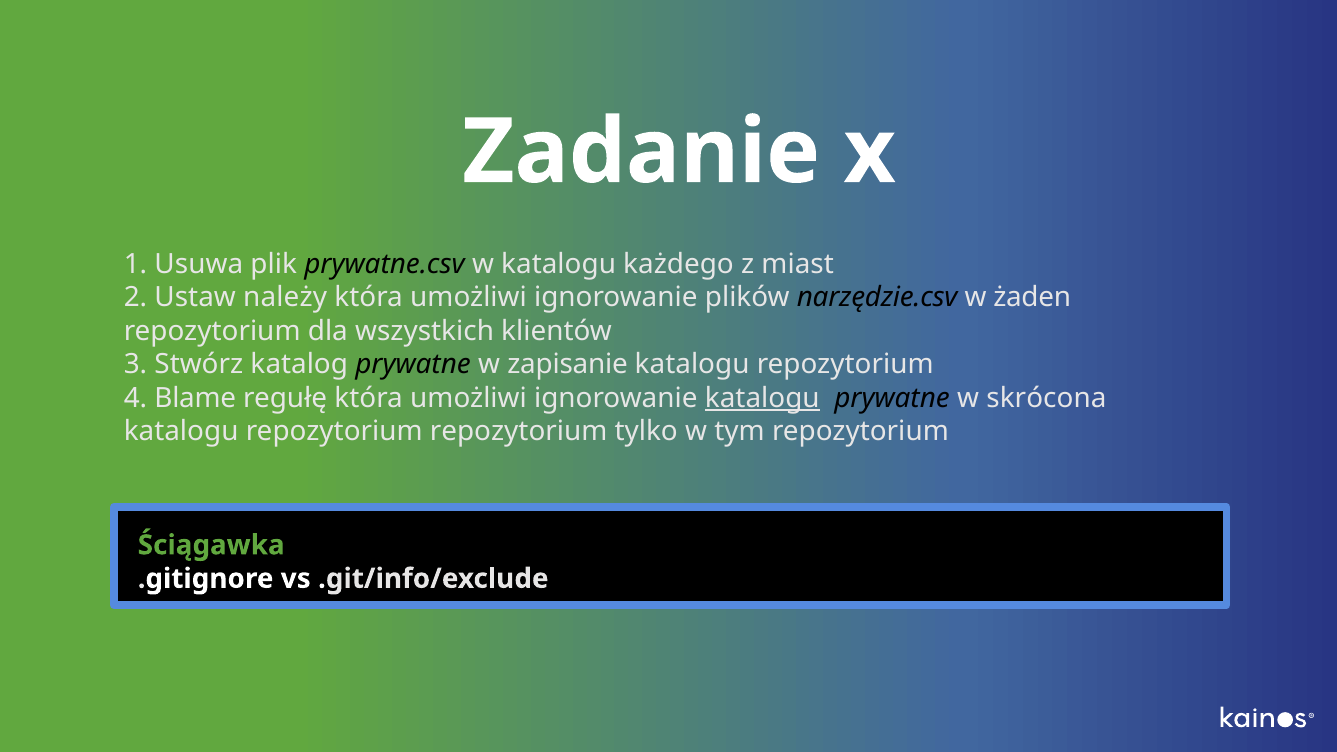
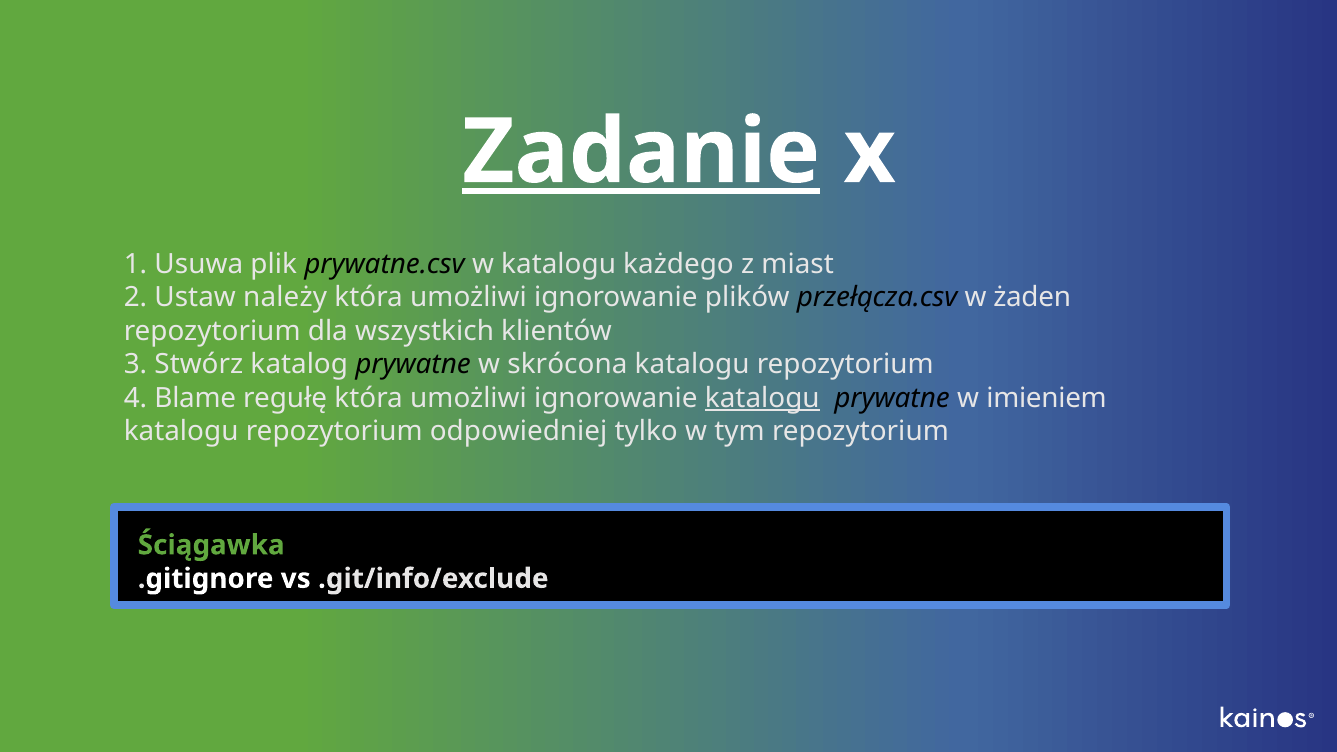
Zadanie underline: none -> present (641, 152)
narzędzie.csv: narzędzie.csv -> przełącza.csv (877, 298)
zapisanie: zapisanie -> skrócona (567, 365)
skrócona: skrócona -> imieniem (1047, 398)
repozytorium repozytorium: repozytorium -> odpowiedniej (519, 431)
